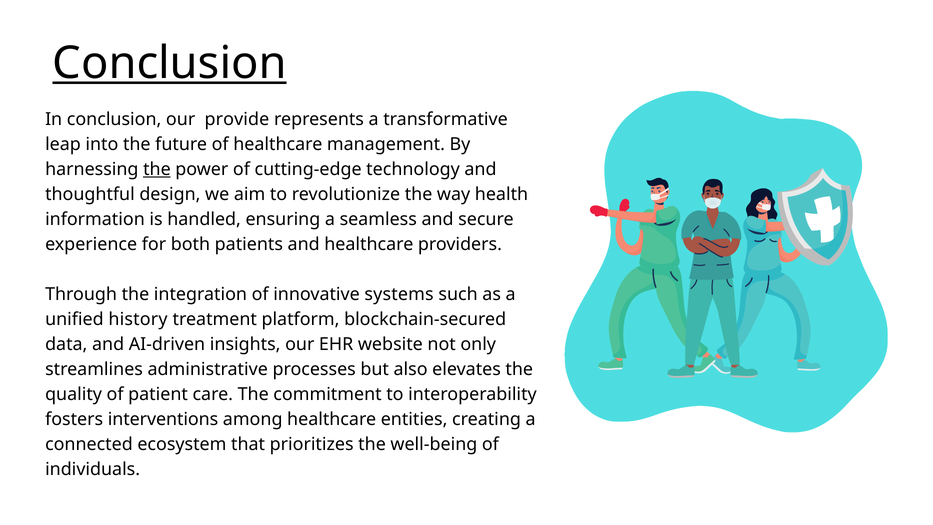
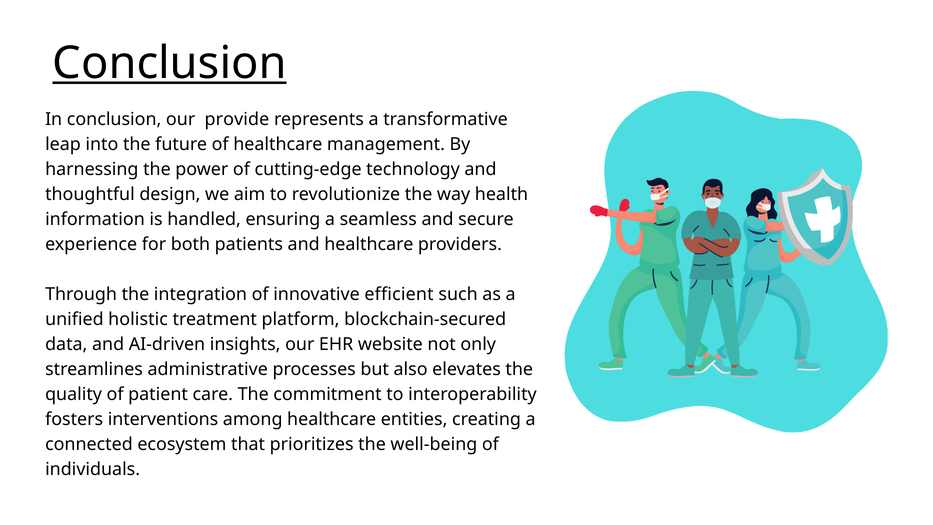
the underline: present -> none (157, 169)
systems: systems -> efficient (399, 294)
history: history -> holistic (138, 319)
